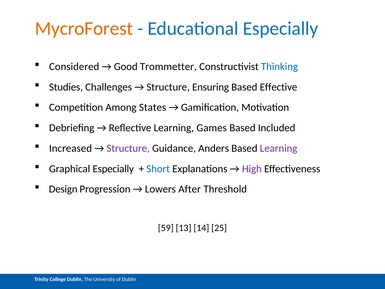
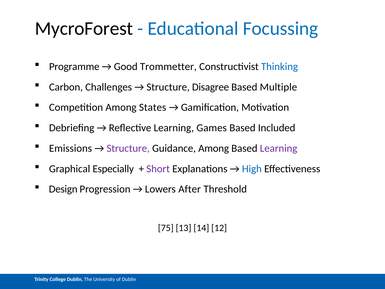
MycroForest colour: orange -> black (84, 29)
Educational Especially: Especially -> Focussing (281, 29)
Considered: Considered -> Programme (74, 66)
Studies: Studies -> Carbon (66, 87)
Ensuring: Ensuring -> Disagree (211, 87)
Effective: Effective -> Multiple (278, 87)
Increased: Increased -> Emissions (71, 148)
Guidance Anders: Anders -> Among (214, 148)
Short colour: blue -> purple (158, 169)
High colour: purple -> blue (252, 169)
59: 59 -> 75 (166, 228)
25: 25 -> 12 (219, 228)
